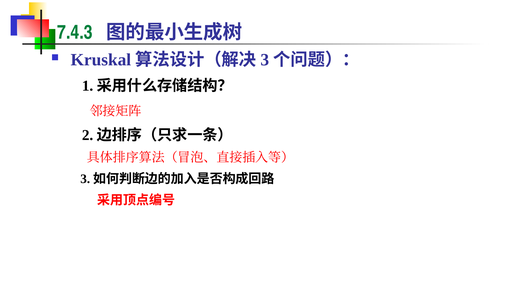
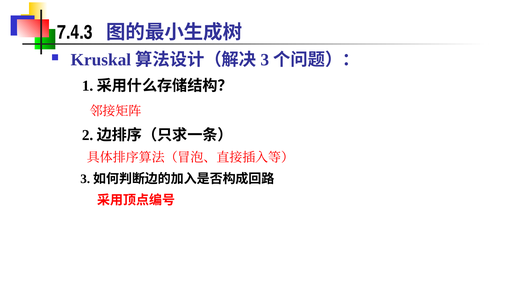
7.4.3 colour: green -> black (75, 33)
